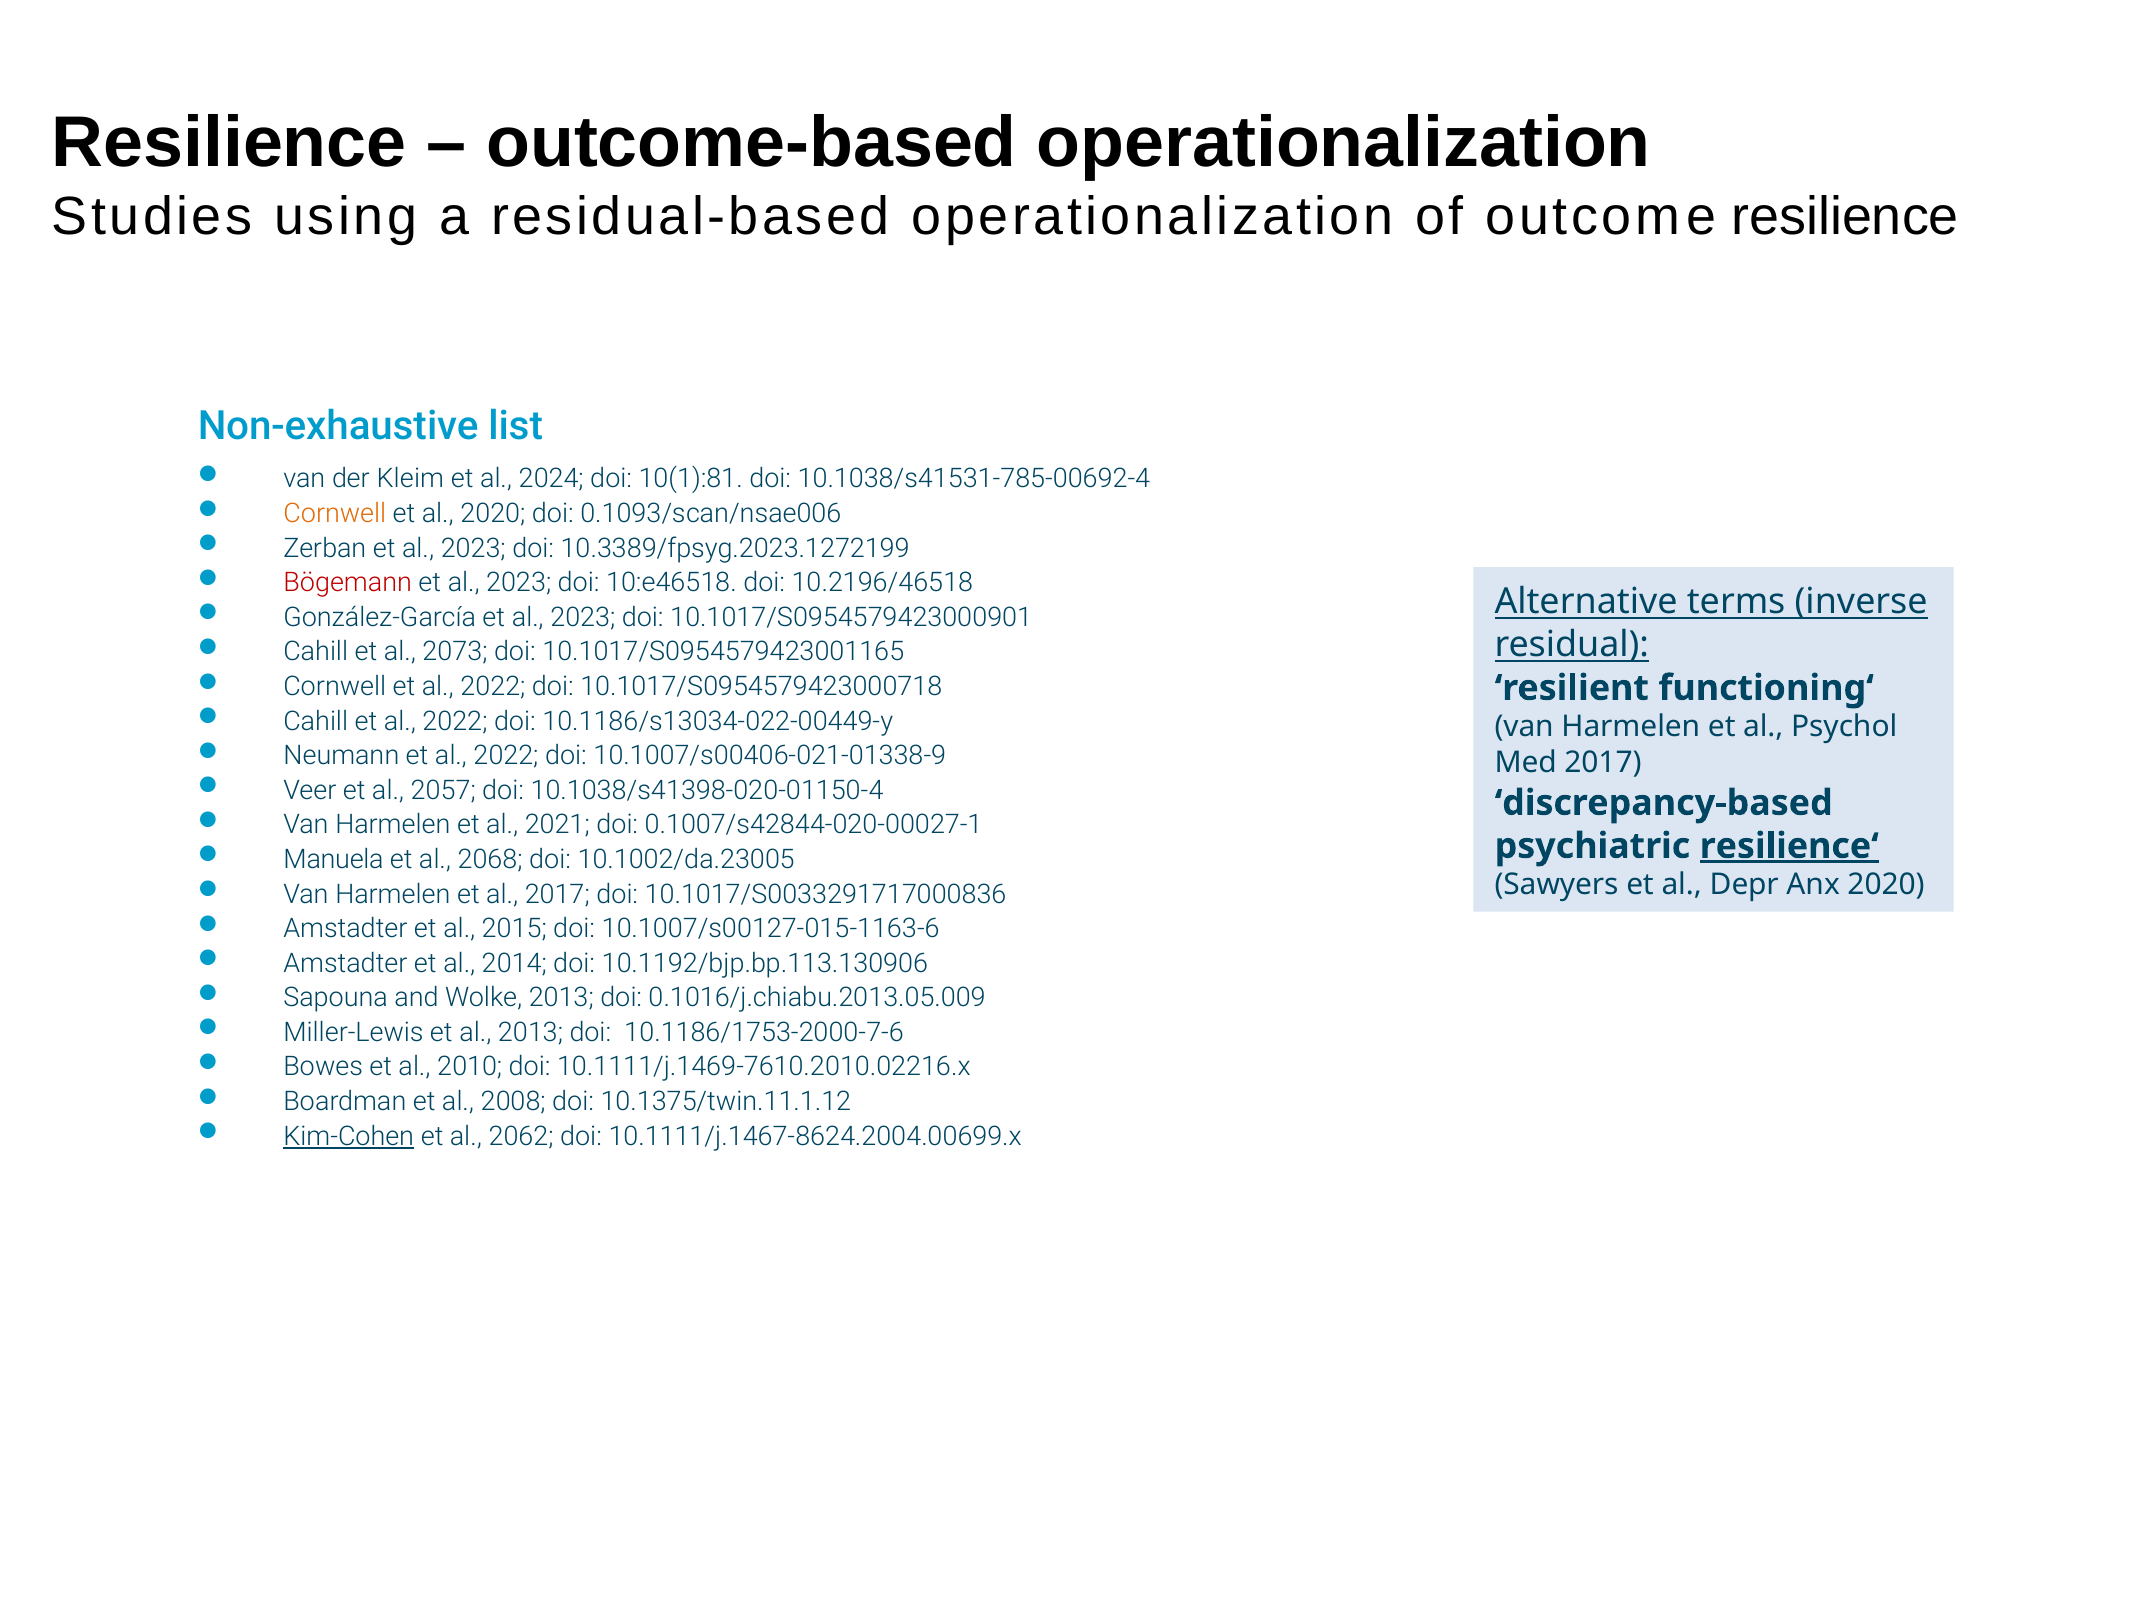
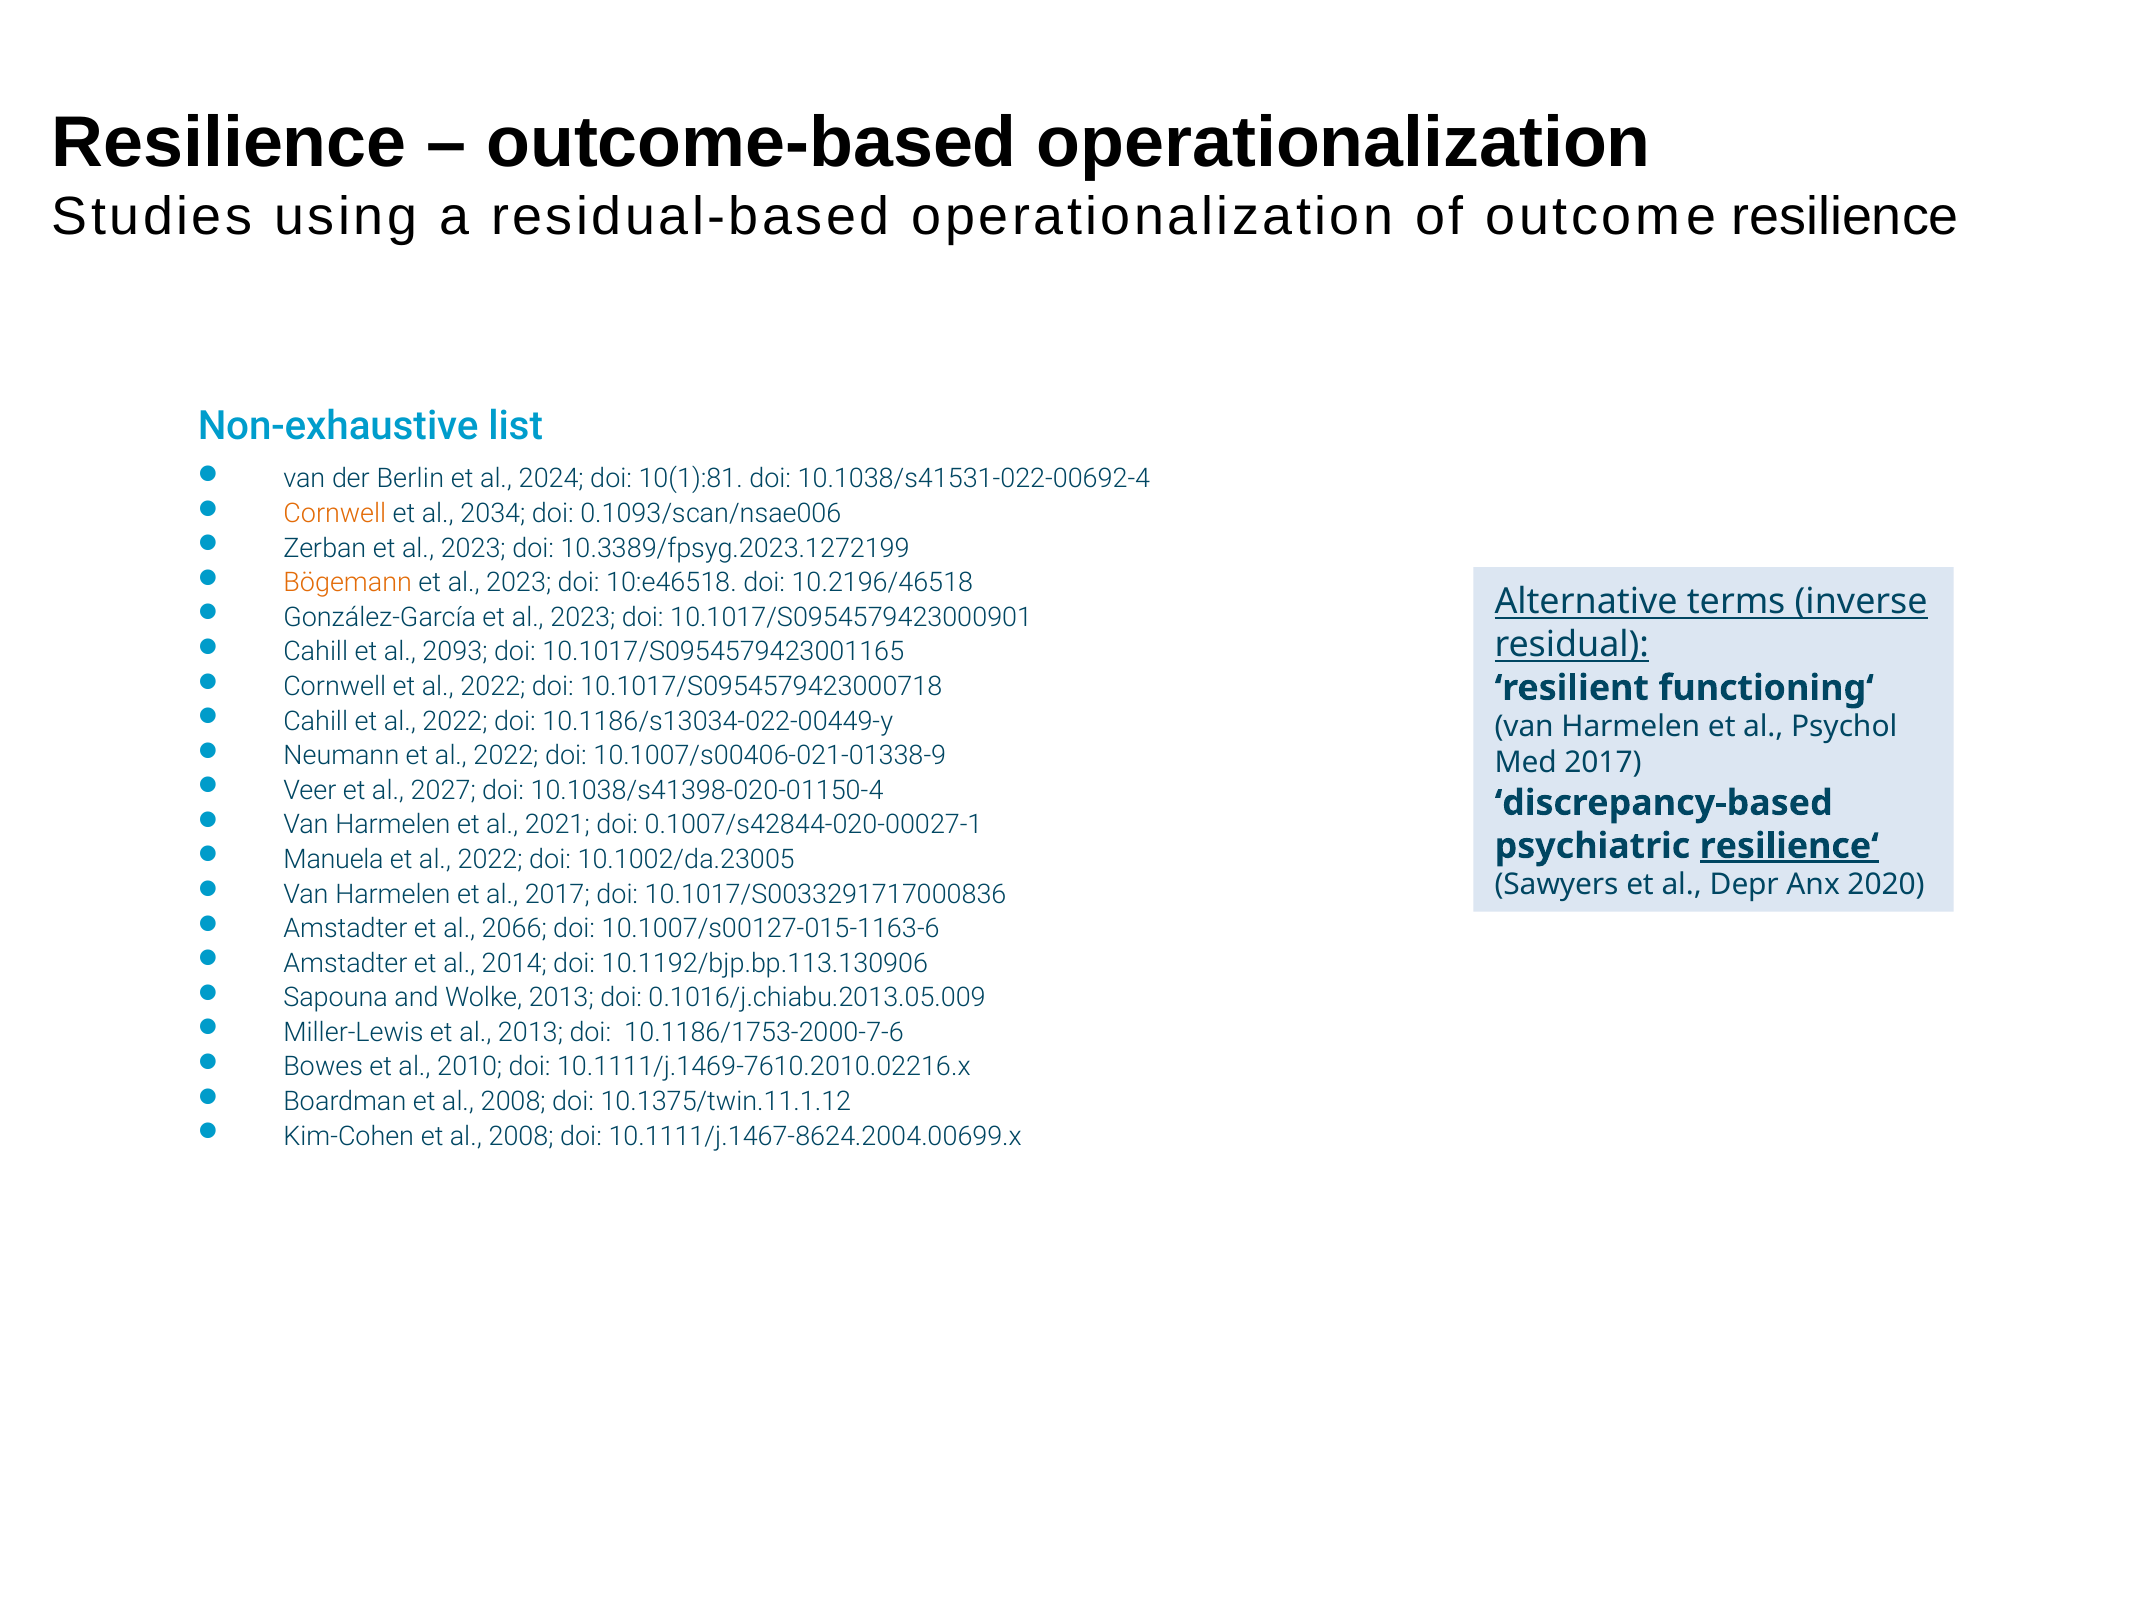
Kleim: Kleim -> Berlin (410, 479)
10.1038/s41531-785-00692-4: 10.1038/s41531-785-00692-4 -> 10.1038/s41531-022-00692-4 (974, 479)
al 2020: 2020 -> 2034 (493, 514)
Bögemann colour: red -> orange (348, 583)
2073: 2073 -> 2093 (455, 652)
2057: 2057 -> 2027 (443, 791)
2068: 2068 -> 2022 (490, 860)
2015: 2015 -> 2066 (514, 929)
Kim-Cohen underline: present -> none (349, 1137)
2062: 2062 -> 2008 (521, 1137)
